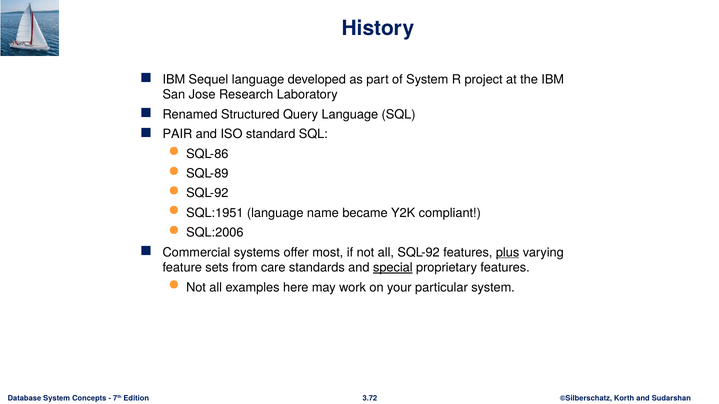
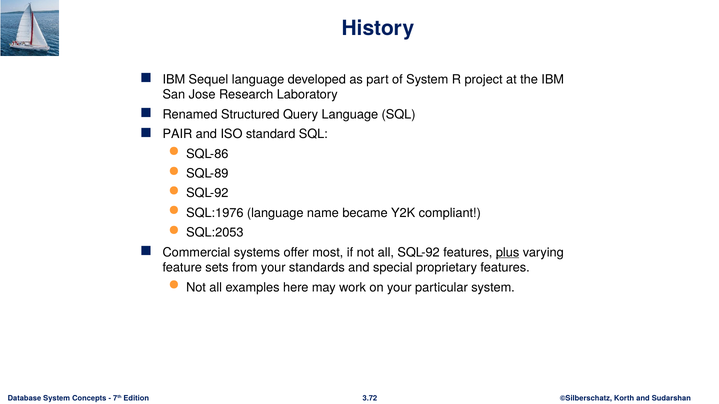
SQL:1951: SQL:1951 -> SQL:1976 (215, 213)
SQL:2006: SQL:2006 -> SQL:2053 (215, 233)
from care: care -> your (273, 268)
special underline: present -> none (393, 268)
